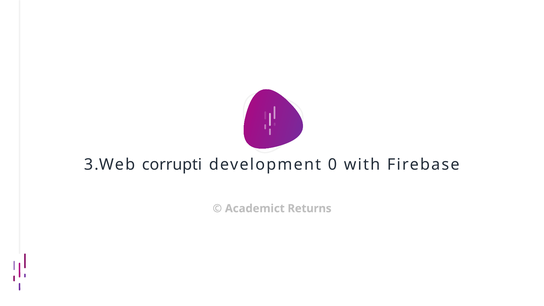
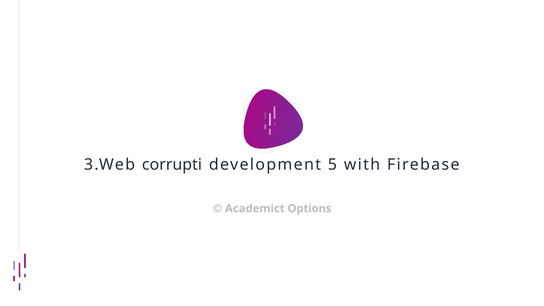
0: 0 -> 5 (332, 165)
Returns: Returns -> Options (310, 208)
